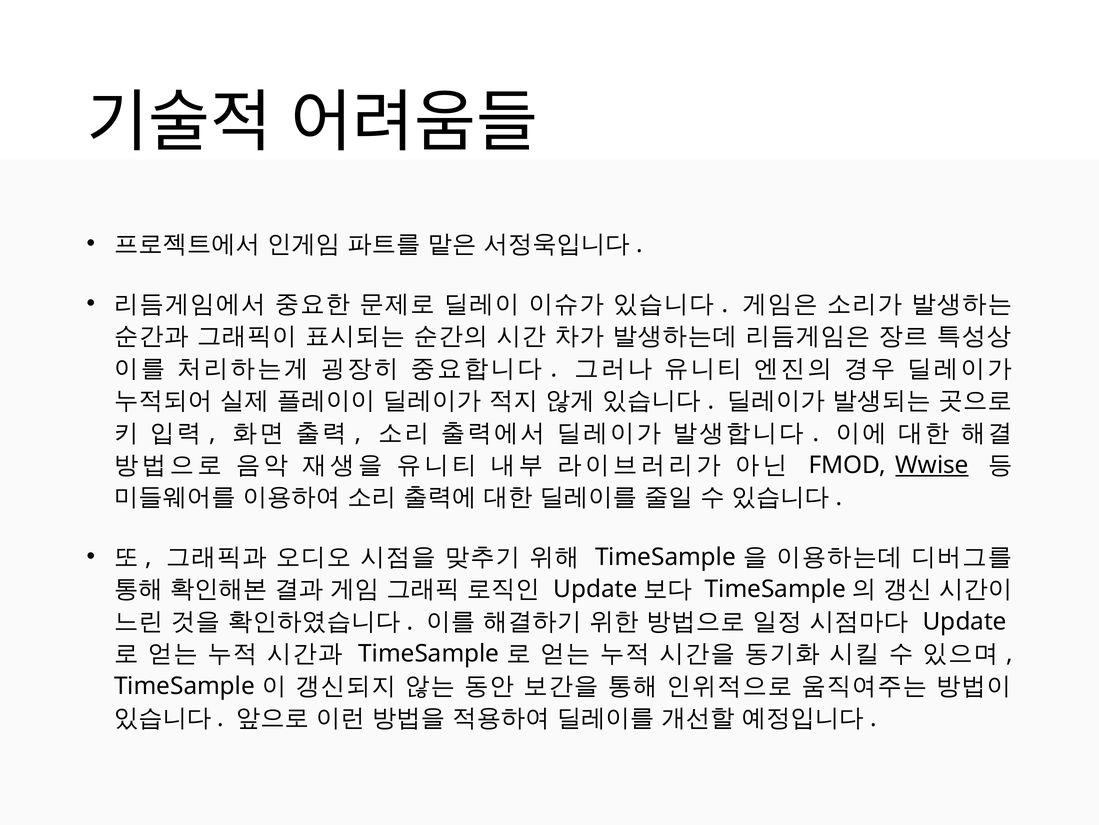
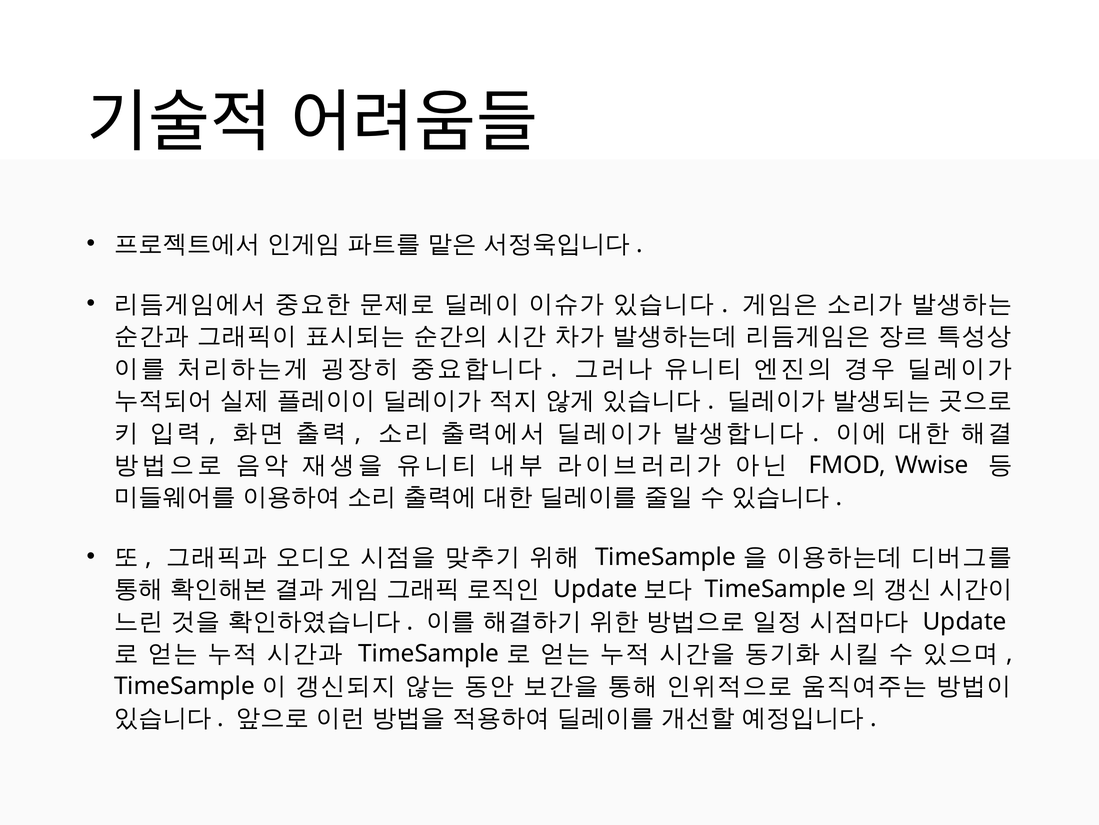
Wwise underline: present -> none (932, 465)
